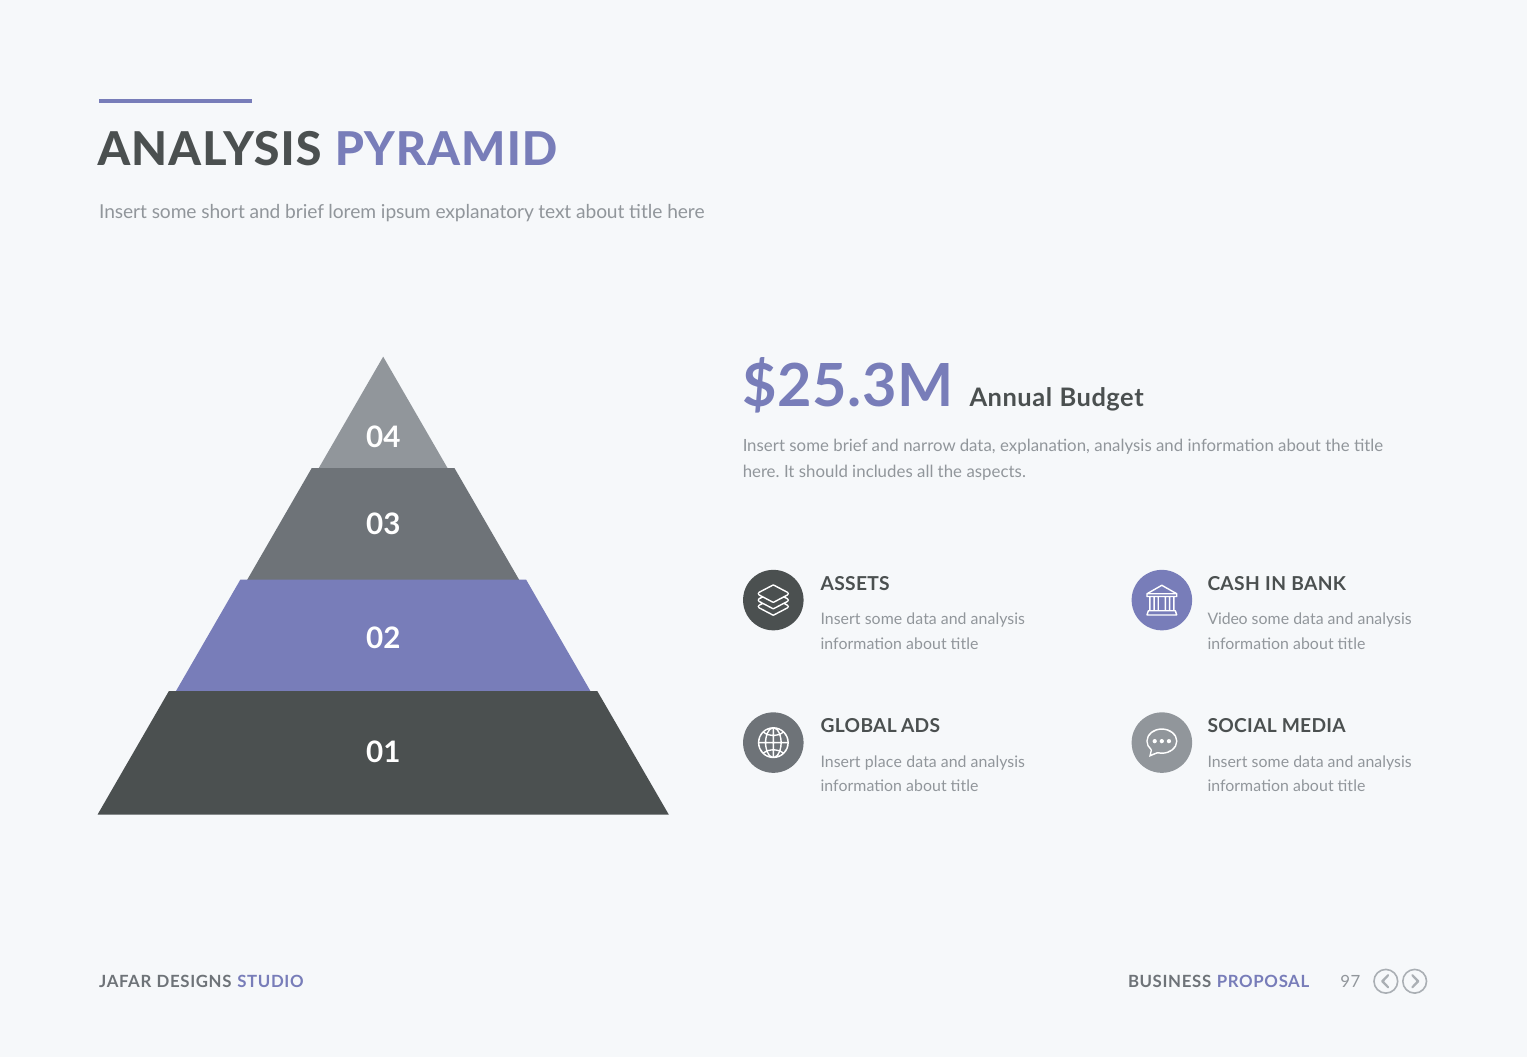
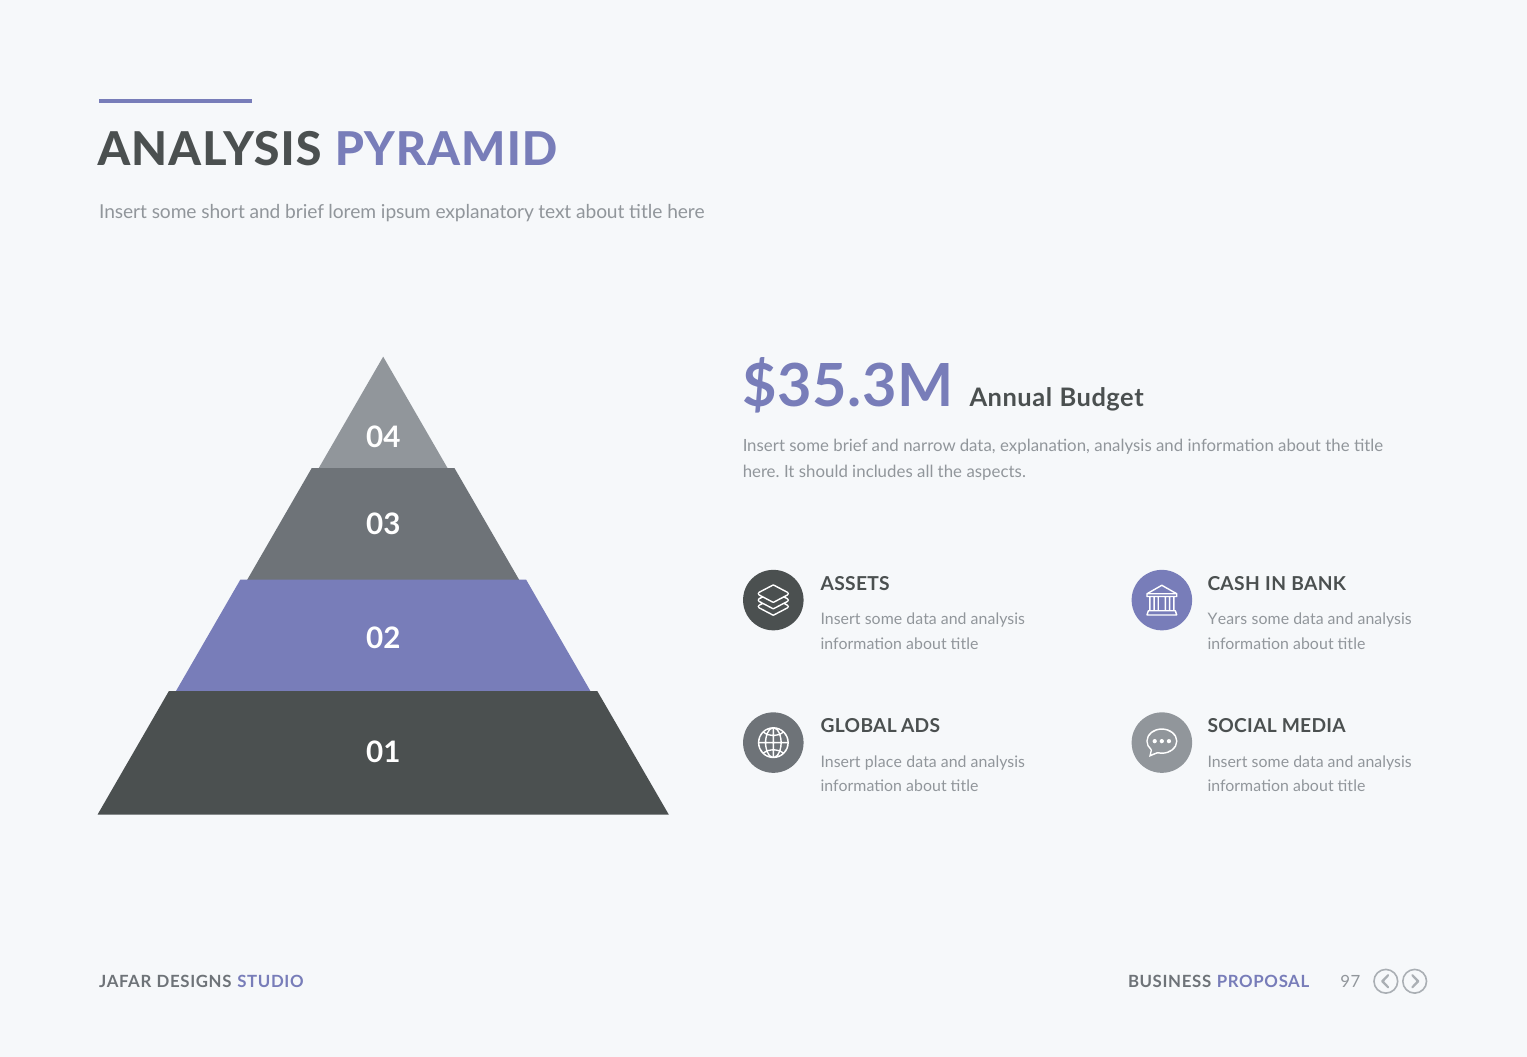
$25.3M: $25.3M -> $35.3M (848, 387)
Video: Video -> Years (1227, 620)
